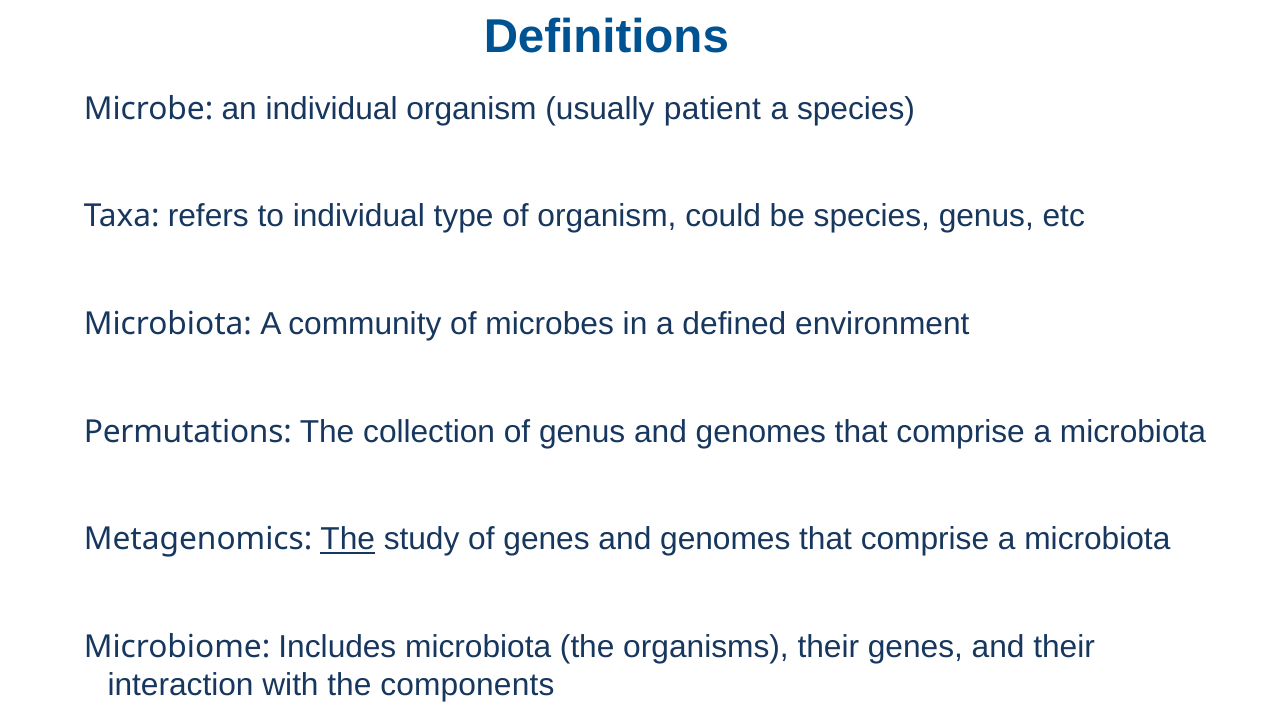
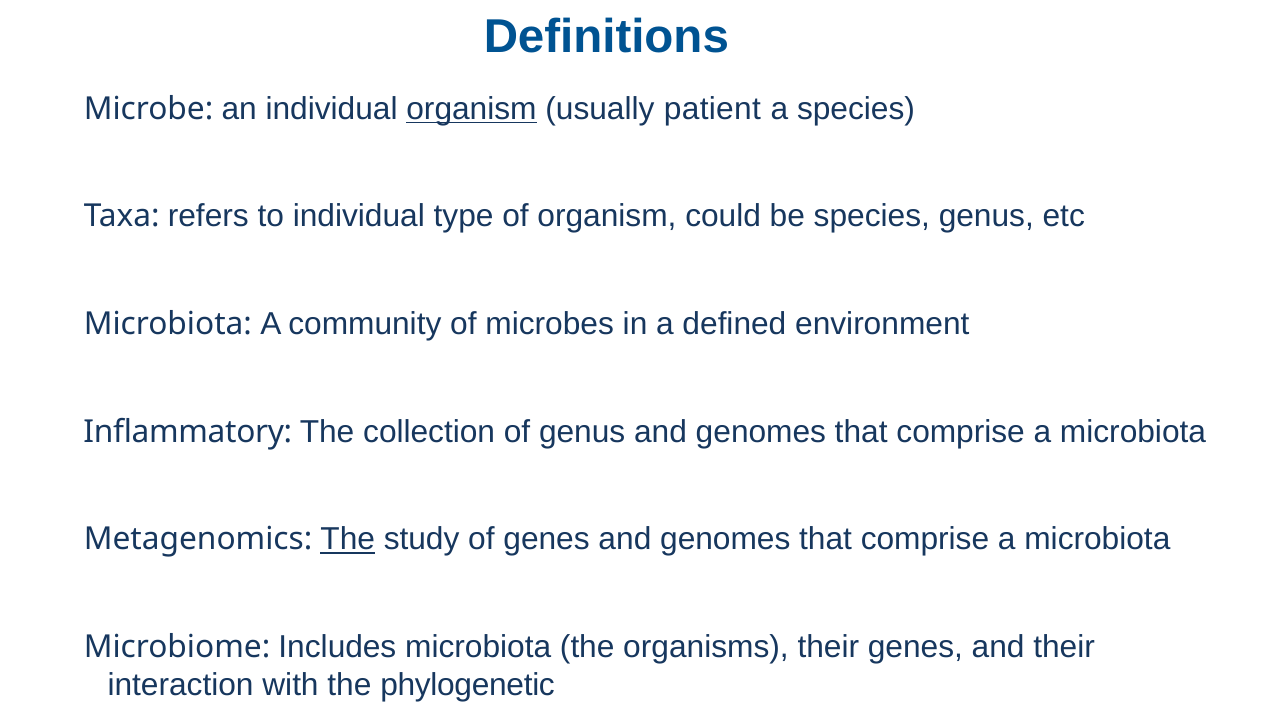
organism underline: none -> present (471, 109)
Permutations: Permutations -> Inflammatory (188, 432)
components: components -> phylogenetic (468, 685)
